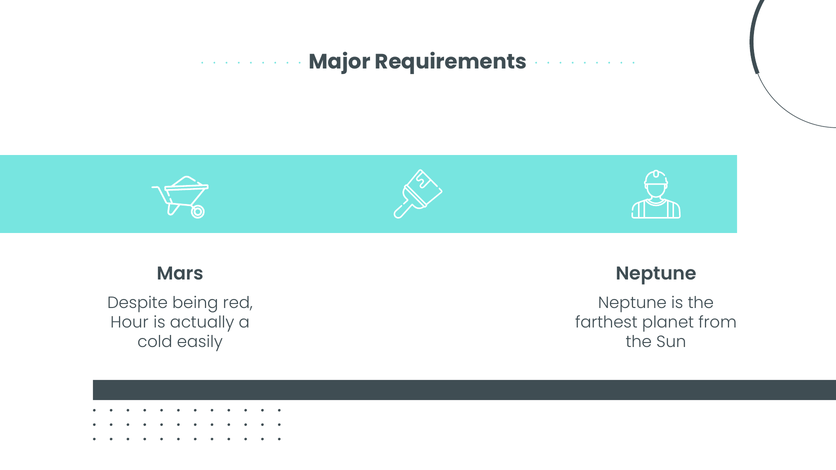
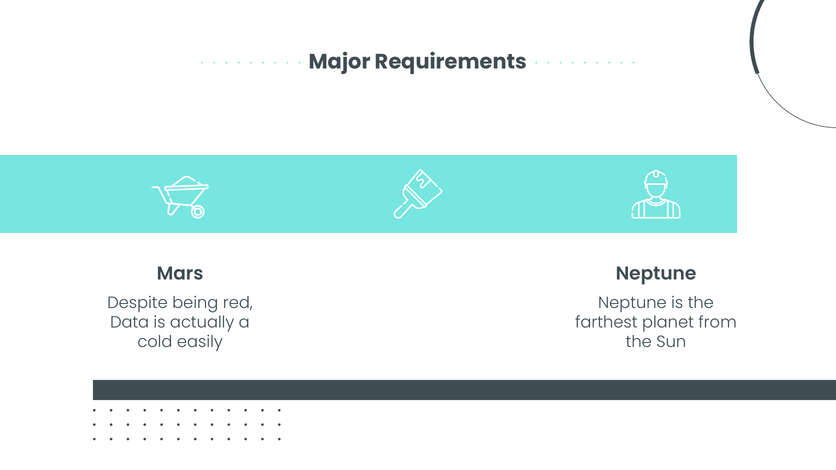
Hour: Hour -> Data (130, 323)
